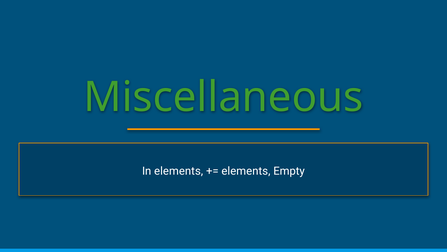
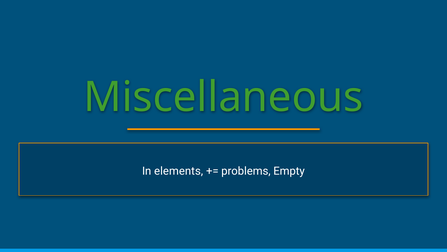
elements: elements -> problems (246, 171)
